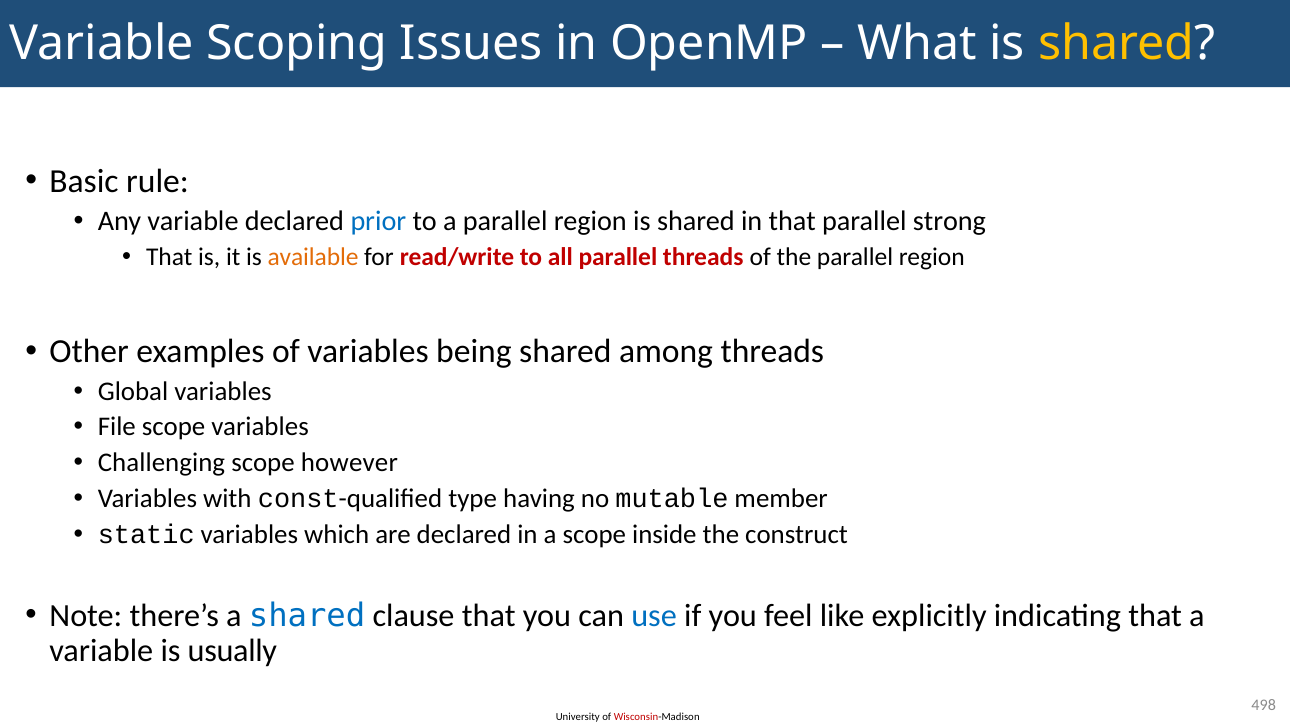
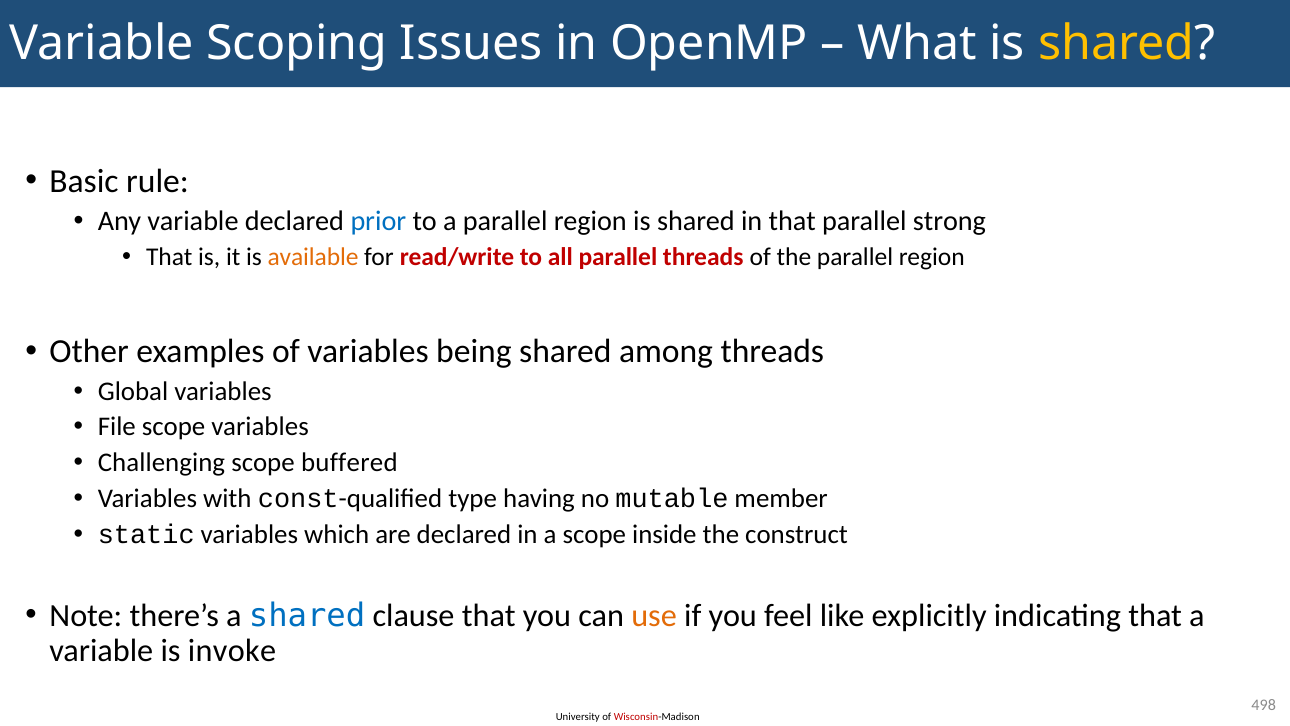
however: however -> buffered (349, 463)
use colour: blue -> orange (654, 615)
usually: usually -> invoke (232, 650)
